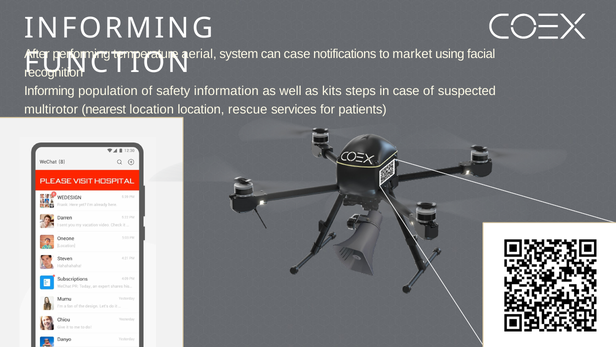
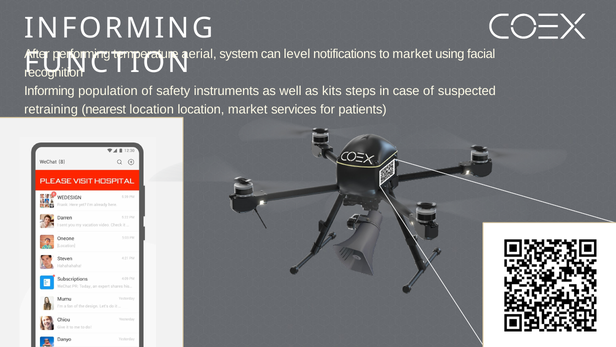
can case: case -> level (297, 54)
information: information -> instruments (226, 91)
multirotor: multirotor -> retraining (51, 109)
location rescue: rescue -> market (248, 109)
